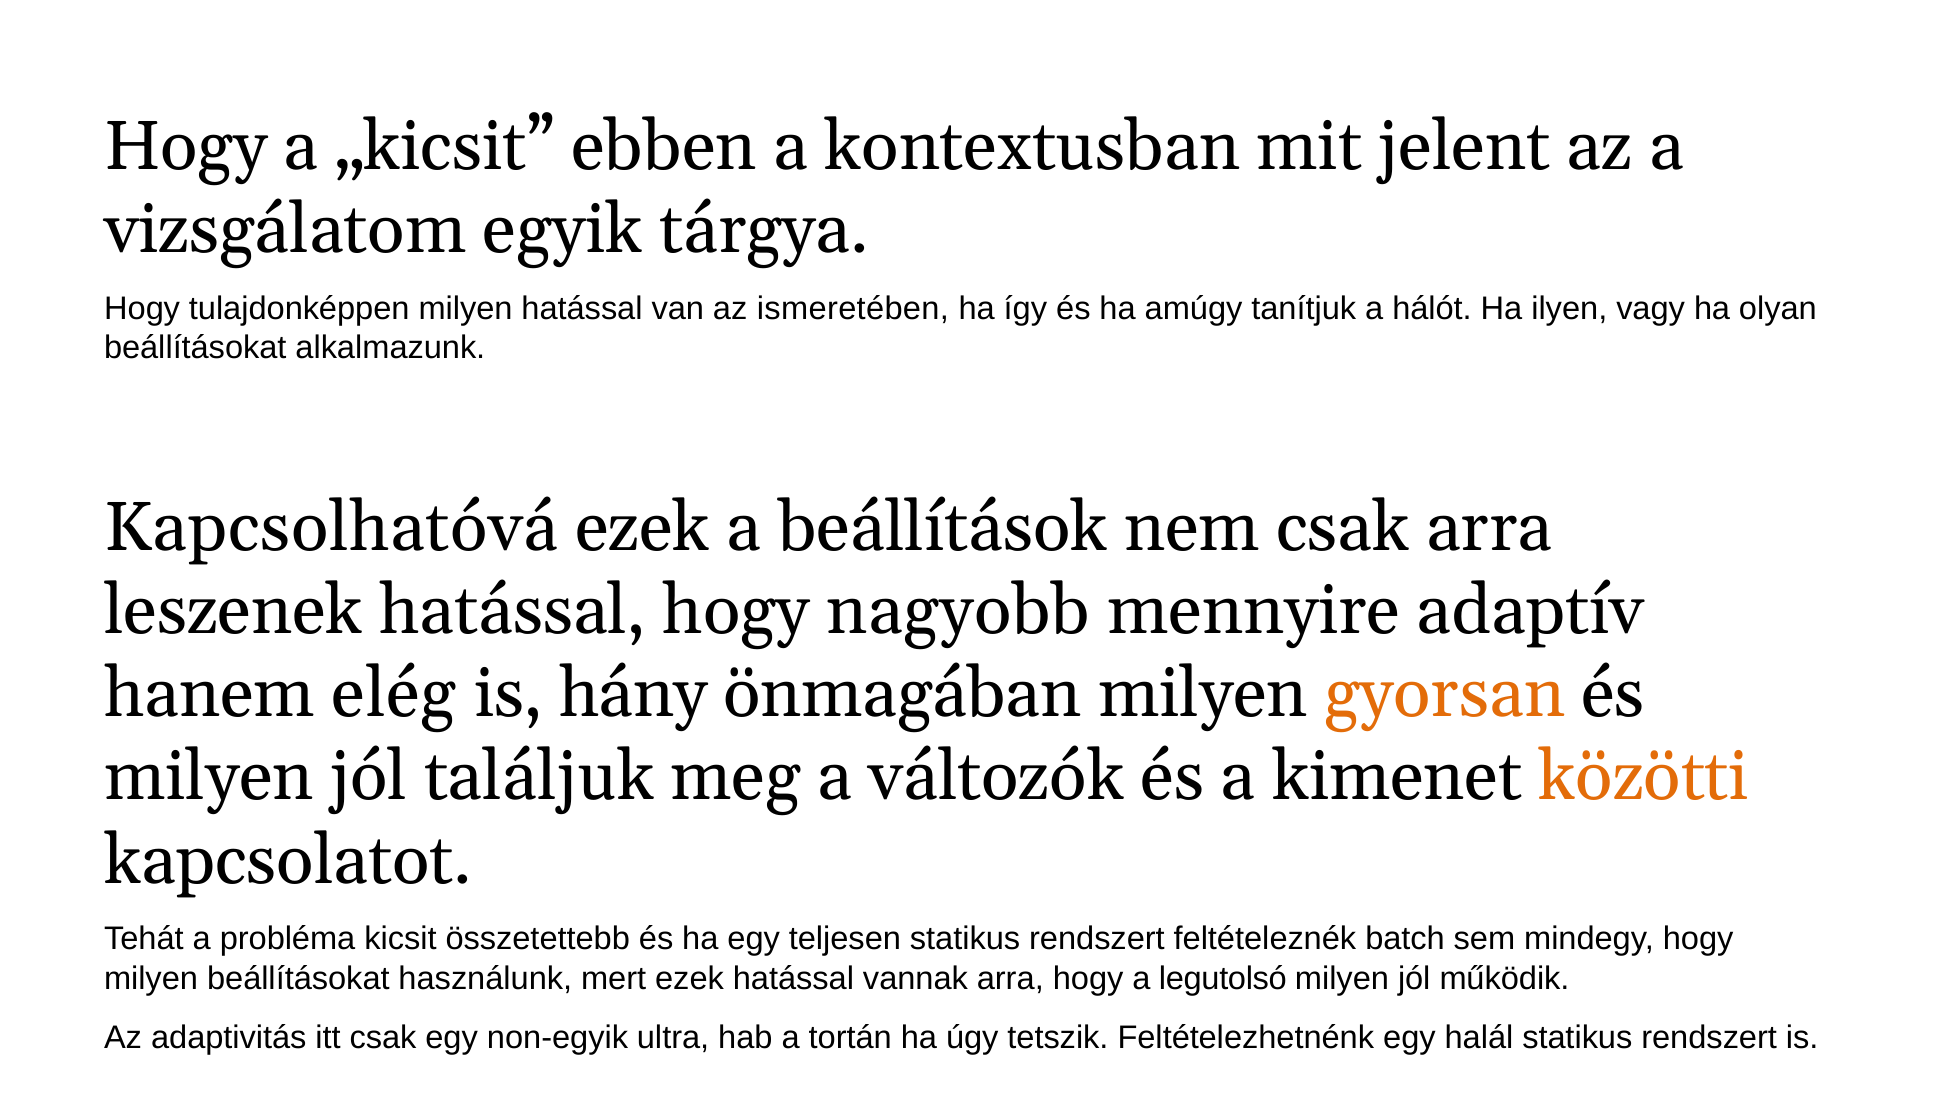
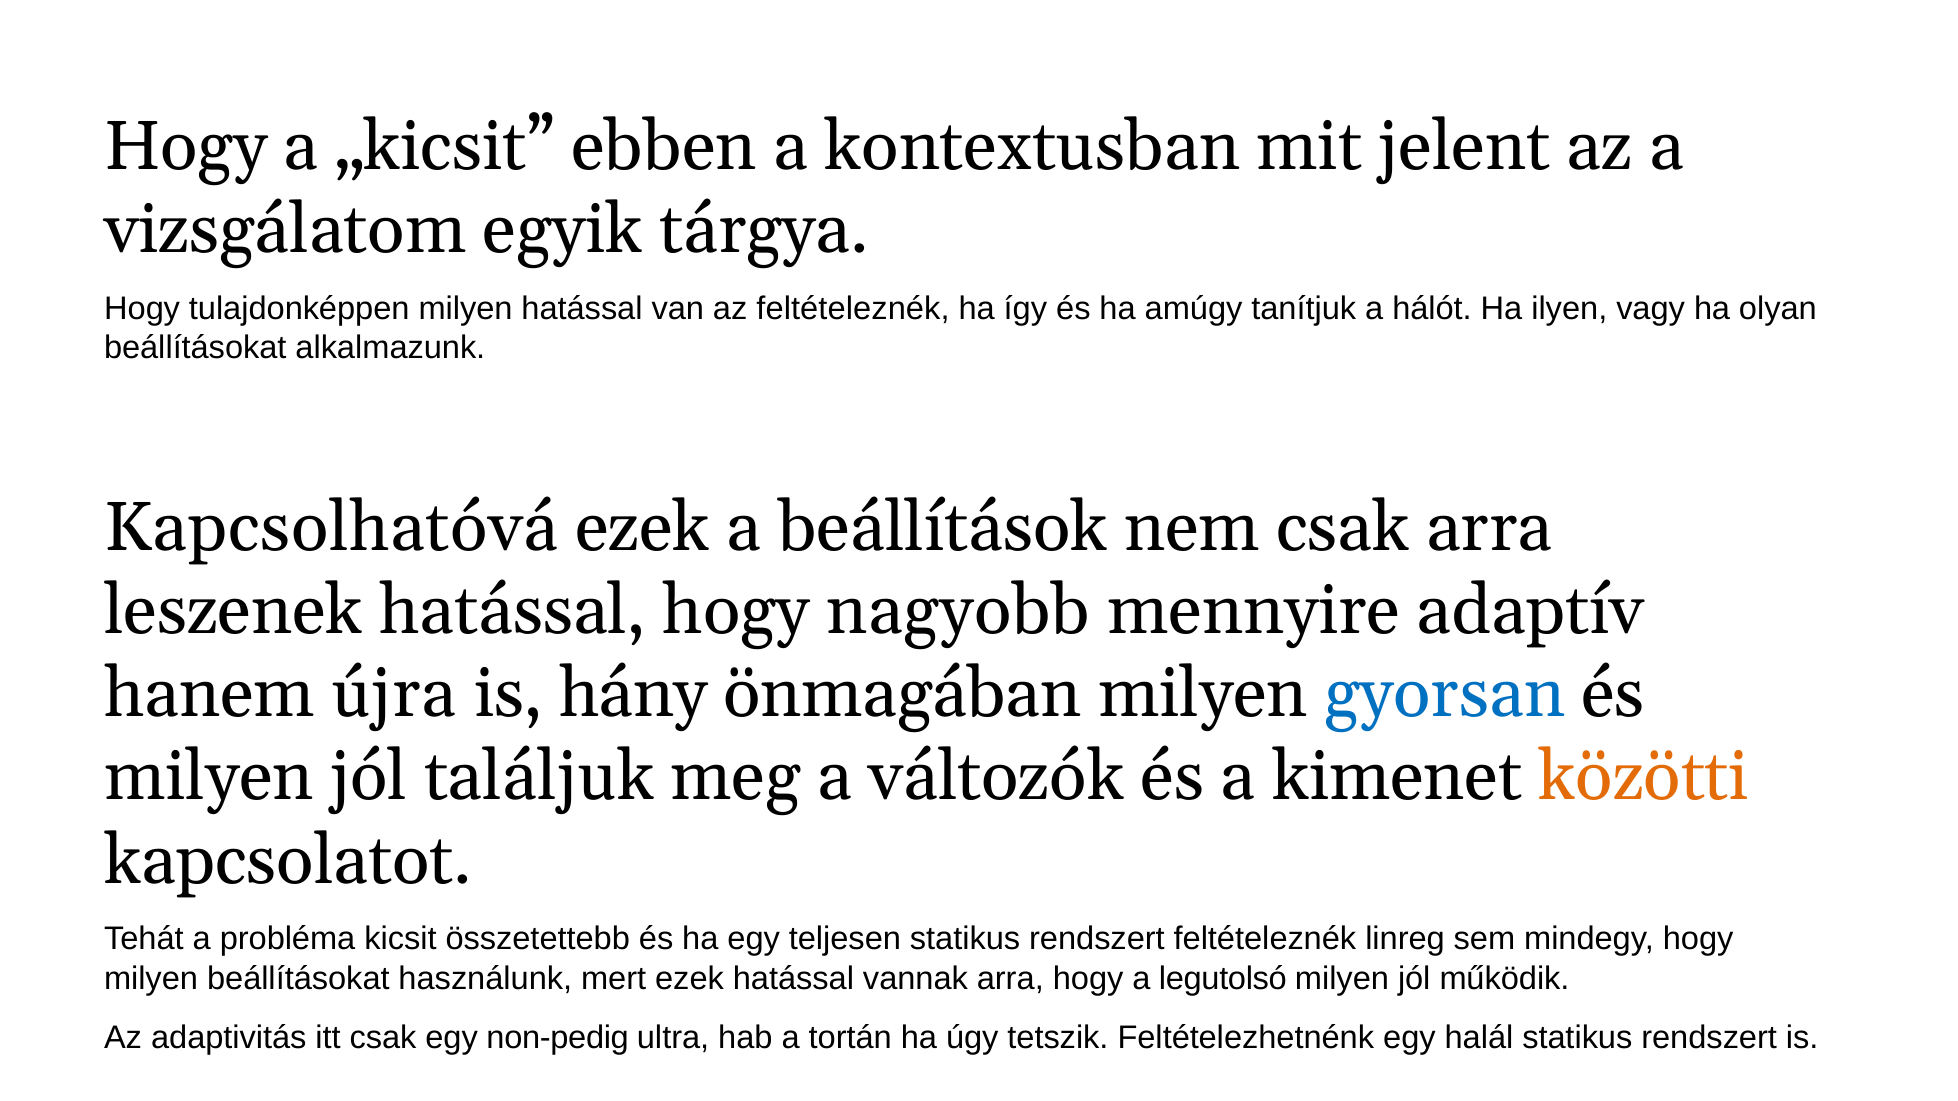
az ismeretében: ismeretében -> feltételeznék (853, 309)
elég: elég -> újra (394, 694)
gyorsan colour: orange -> blue (1445, 694)
batch: batch -> linreg (1405, 940)
non-egyik: non-egyik -> non-pedig (558, 1038)
